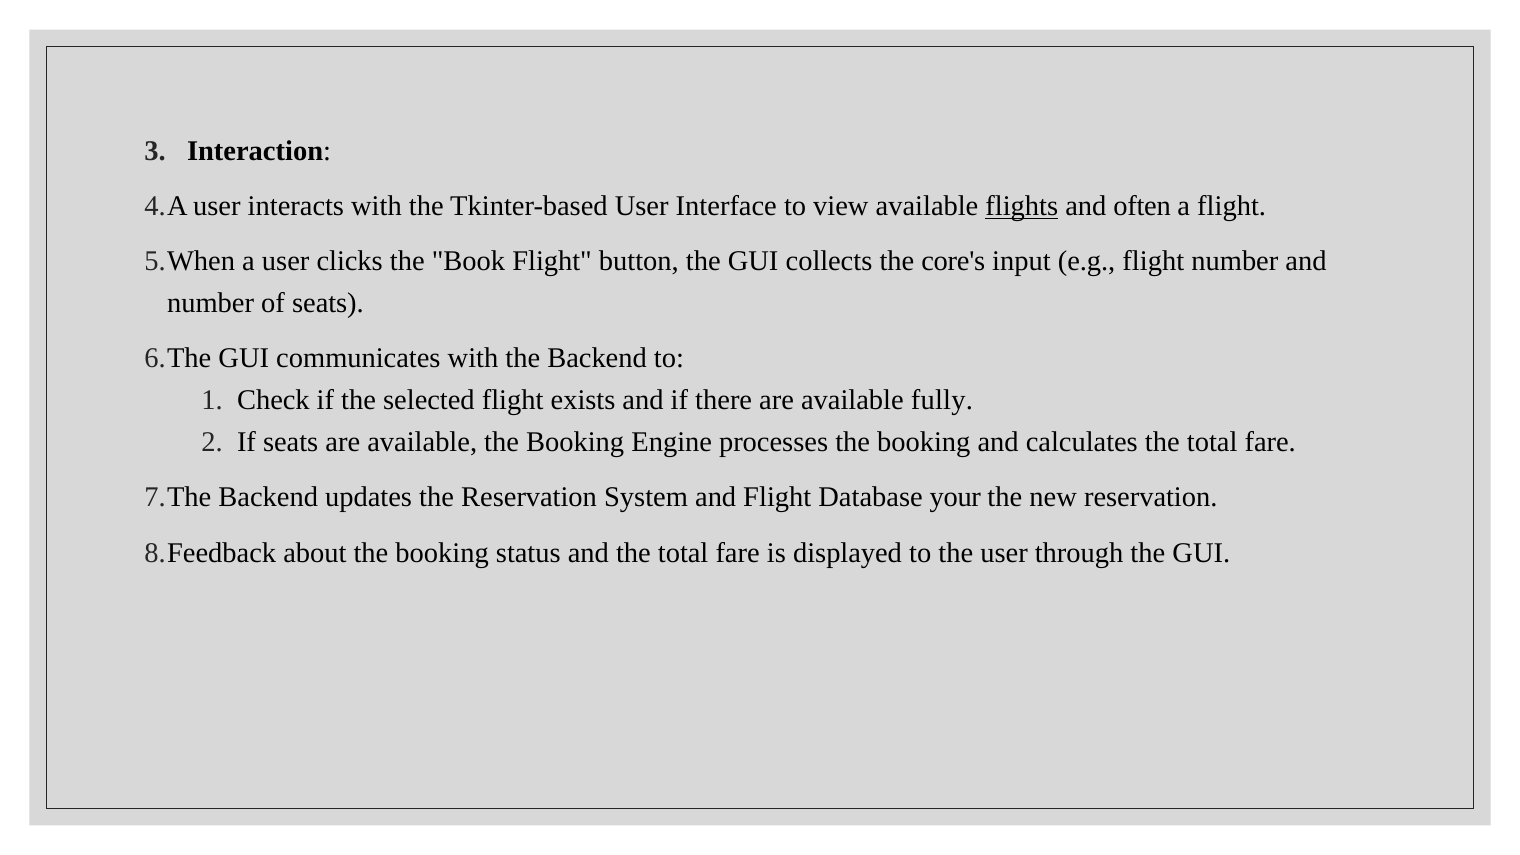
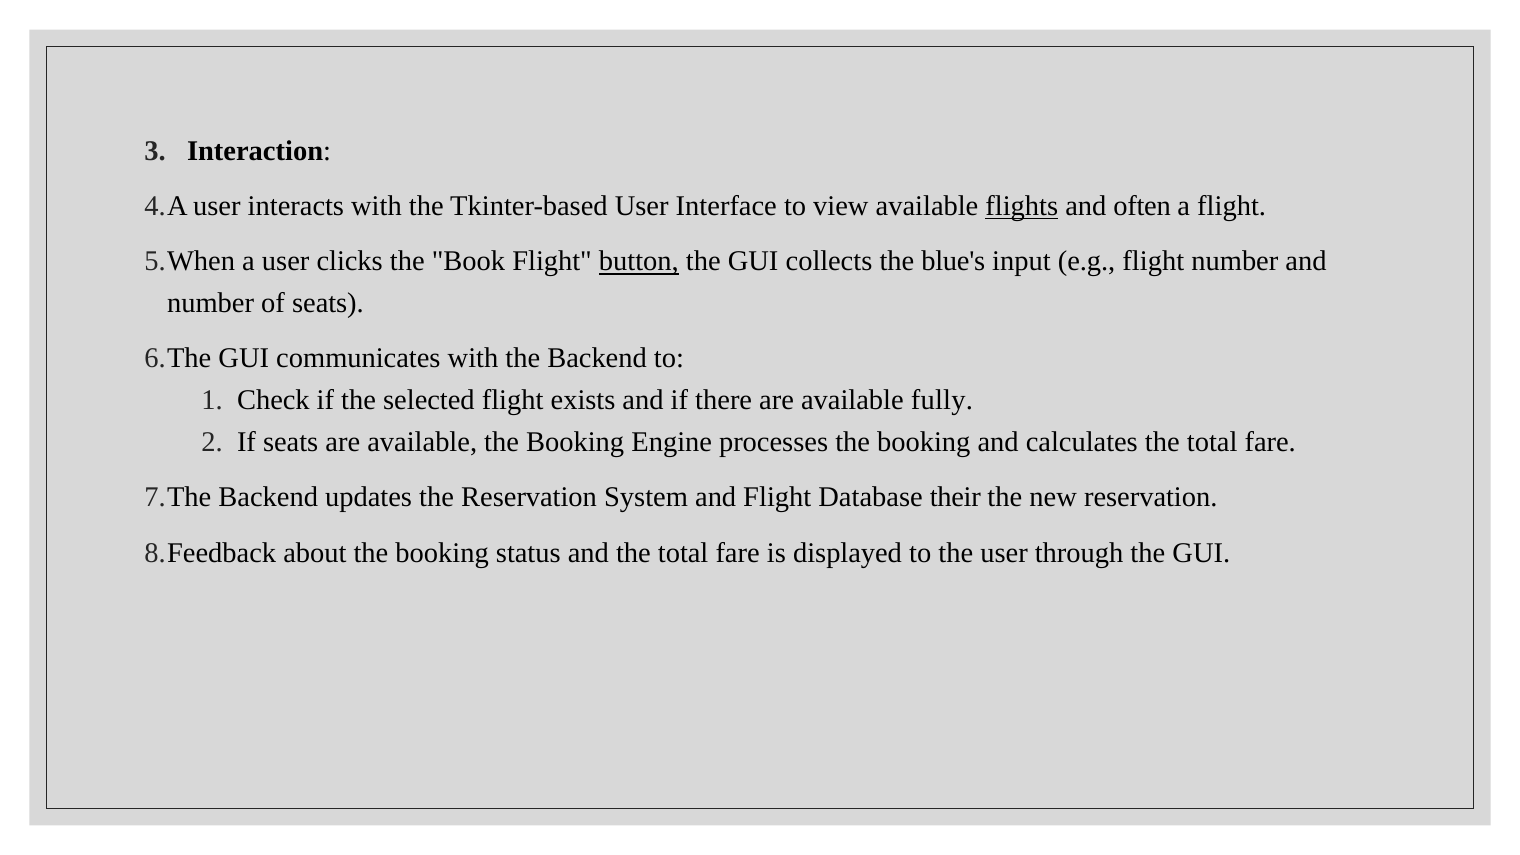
button underline: none -> present (639, 262)
core's: core's -> blue's (953, 262)
your: your -> their (955, 497)
